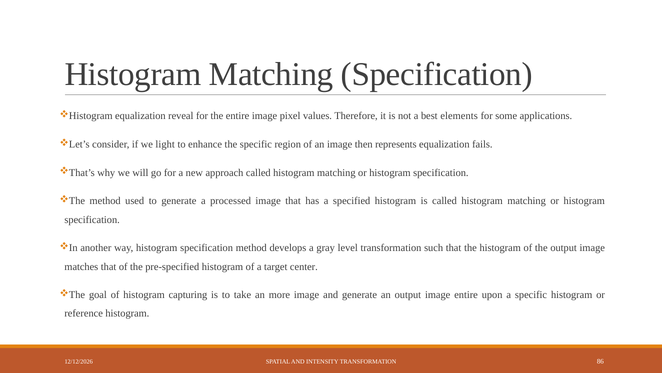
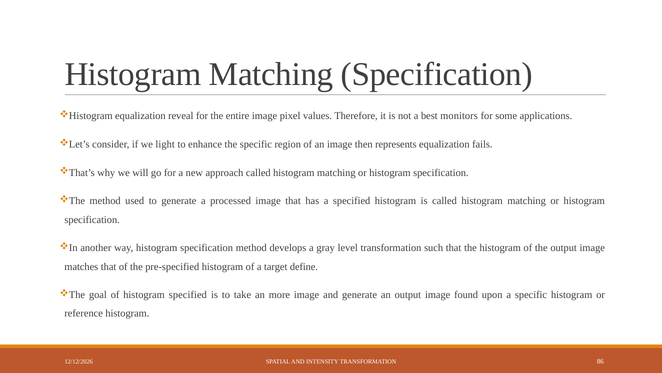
elements: elements -> monitors (459, 116)
center: center -> define (304, 266)
histogram capturing: capturing -> specified (188, 294)
image entire: entire -> found (466, 294)
